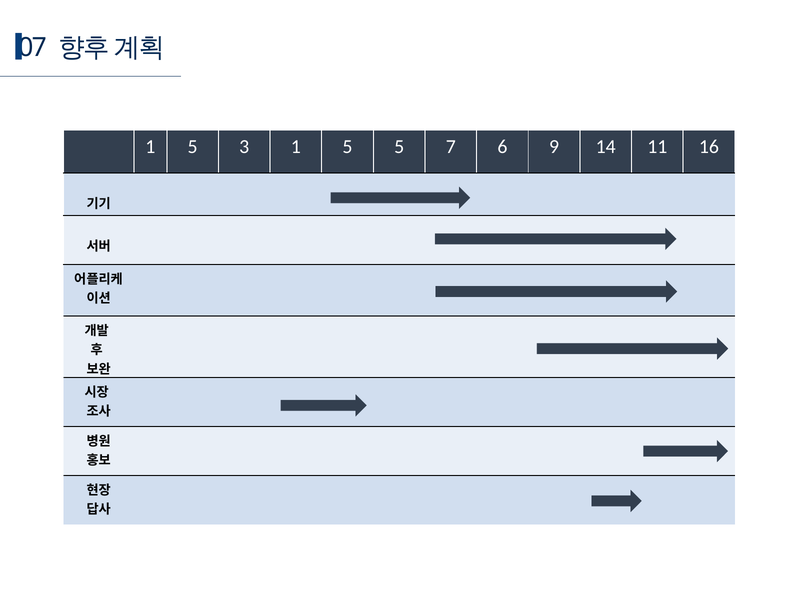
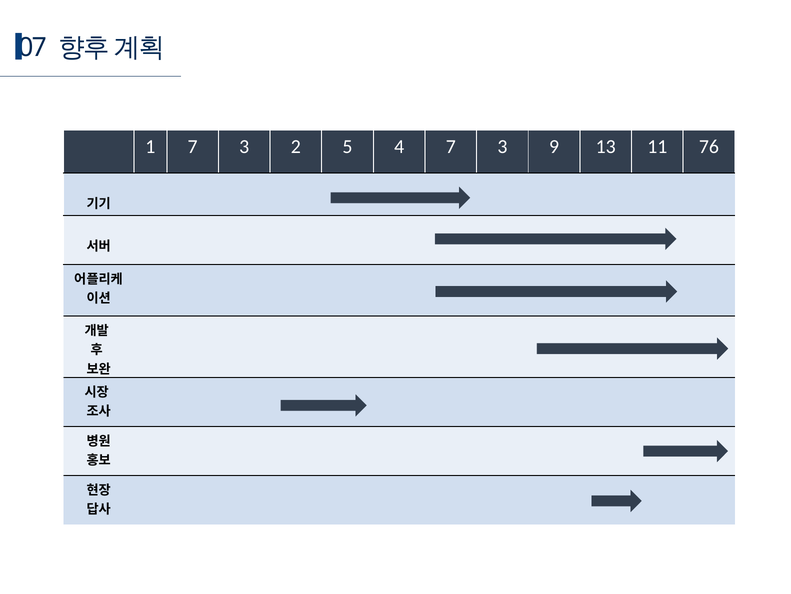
5: 5 -> 7 (193, 146)
3 1: 1 -> 2 (296, 146)
5 5: 5 -> 4 (399, 146)
6: 6 -> 3 (502, 146)
14: 14 -> 13 (606, 146)
16: 16 -> 76 (709, 146)
